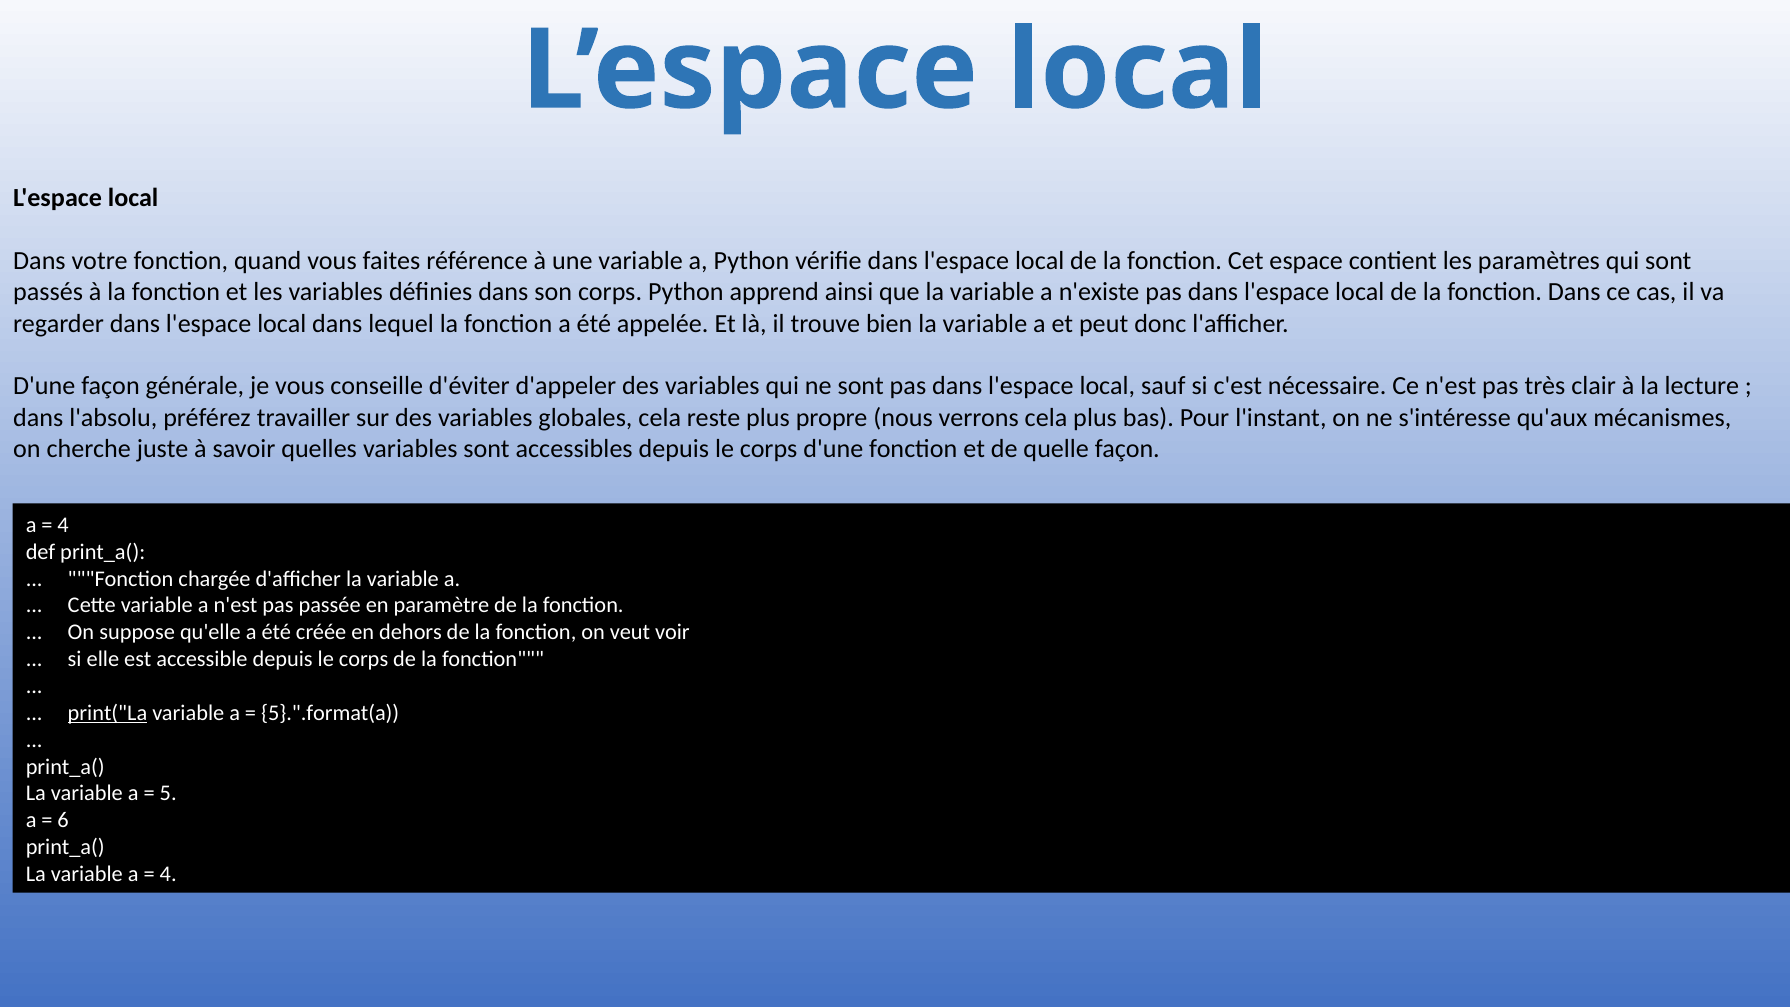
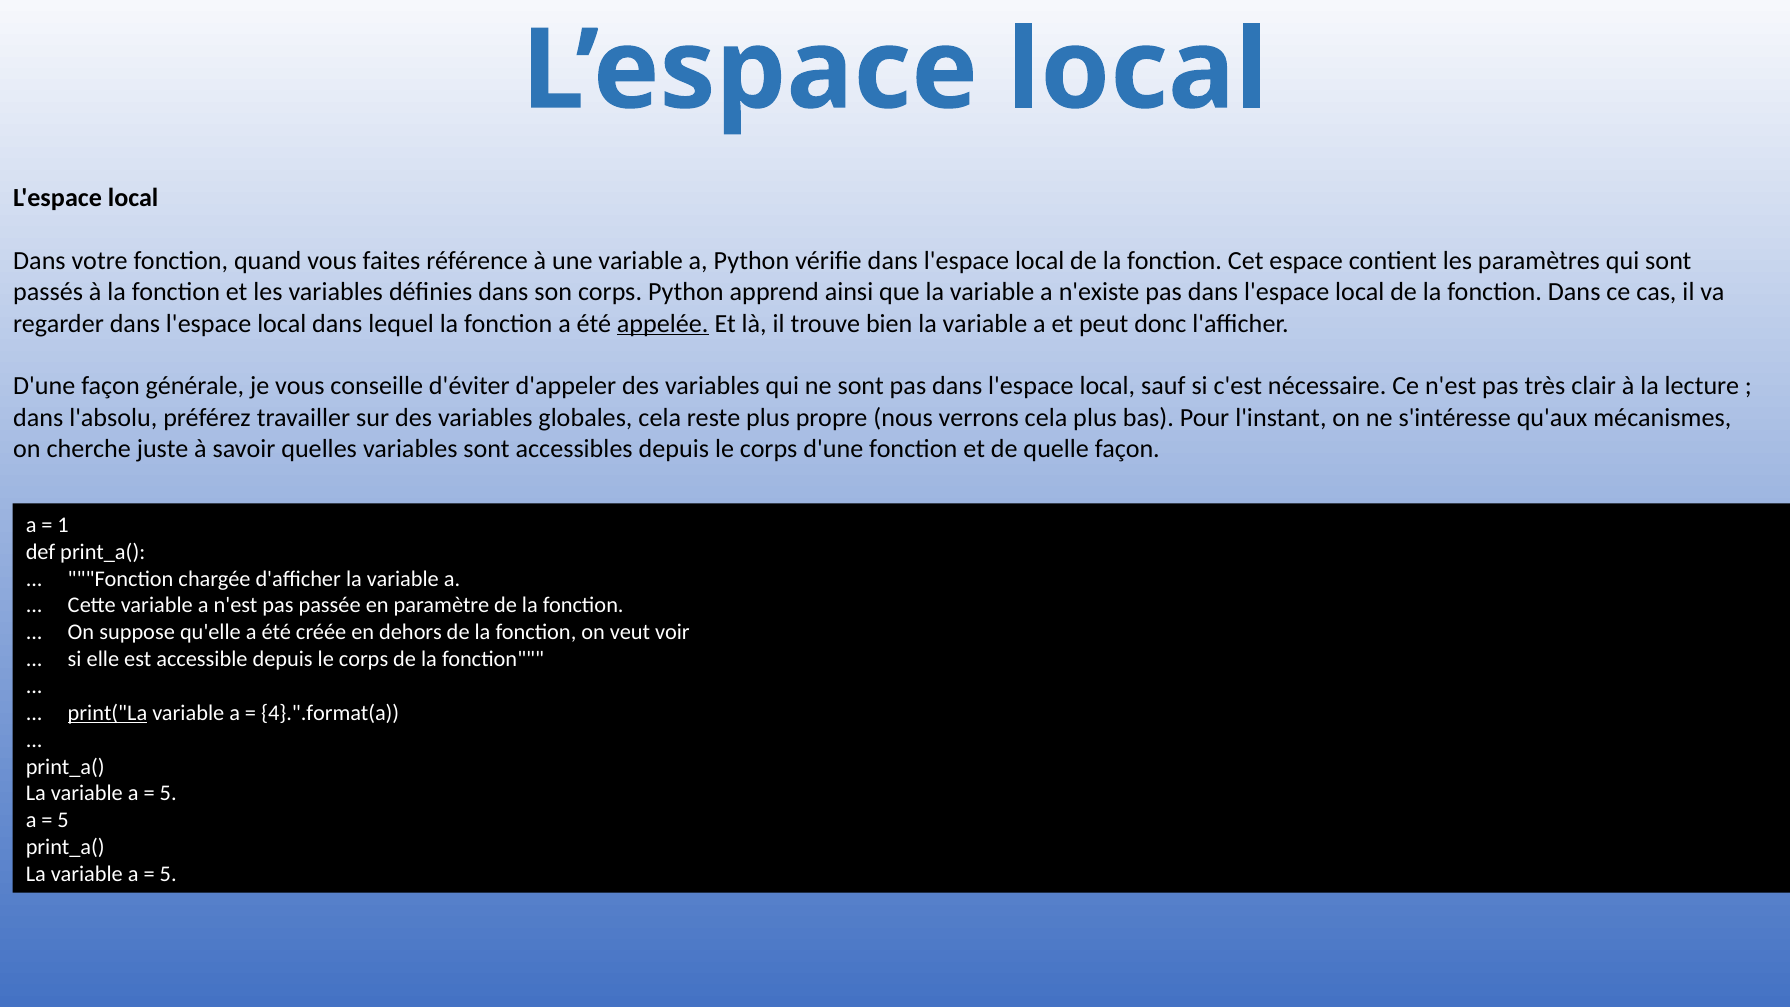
appelée underline: none -> present (663, 323)
4: 4 -> 1 (63, 525)
5}.".format(a: 5}.".format(a -> 4}.".format(a (330, 713)
6: 6 -> 5 (63, 820)
4: 4 -> 5 (168, 874)
